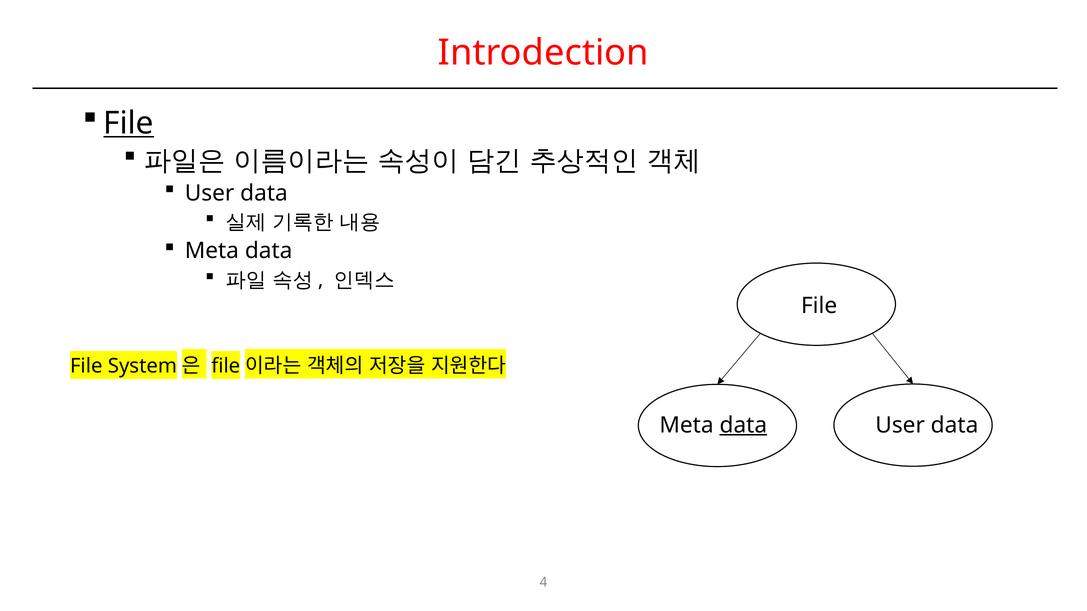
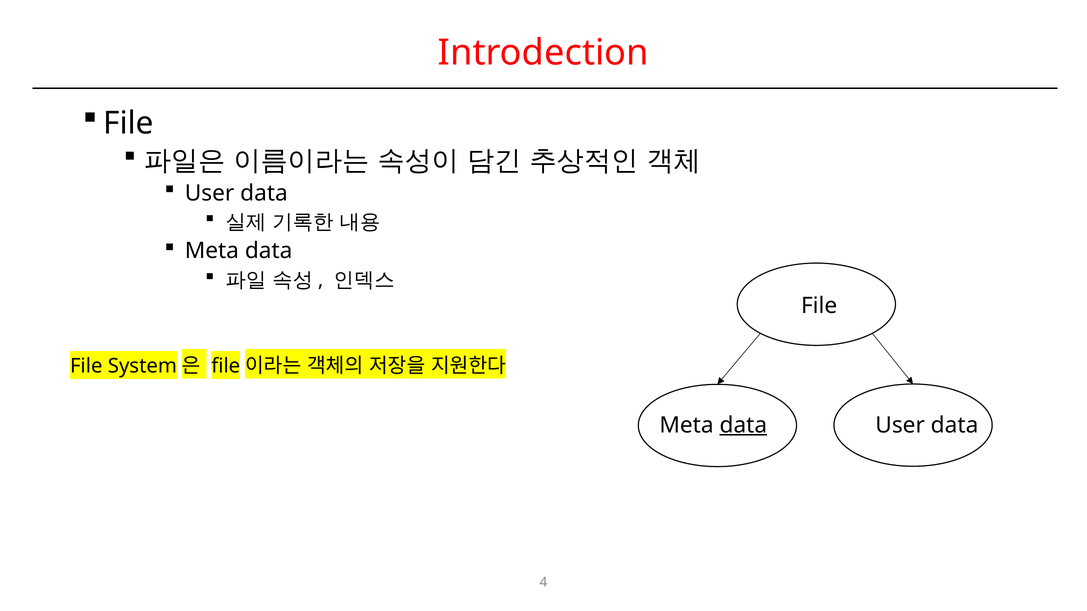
File underline: present -> none (129, 123)
